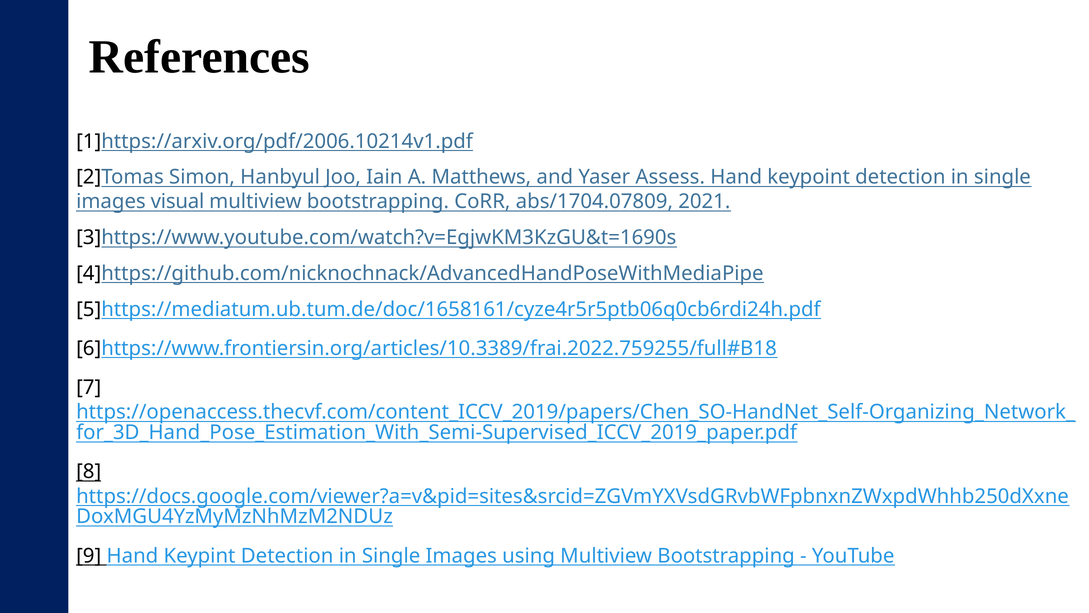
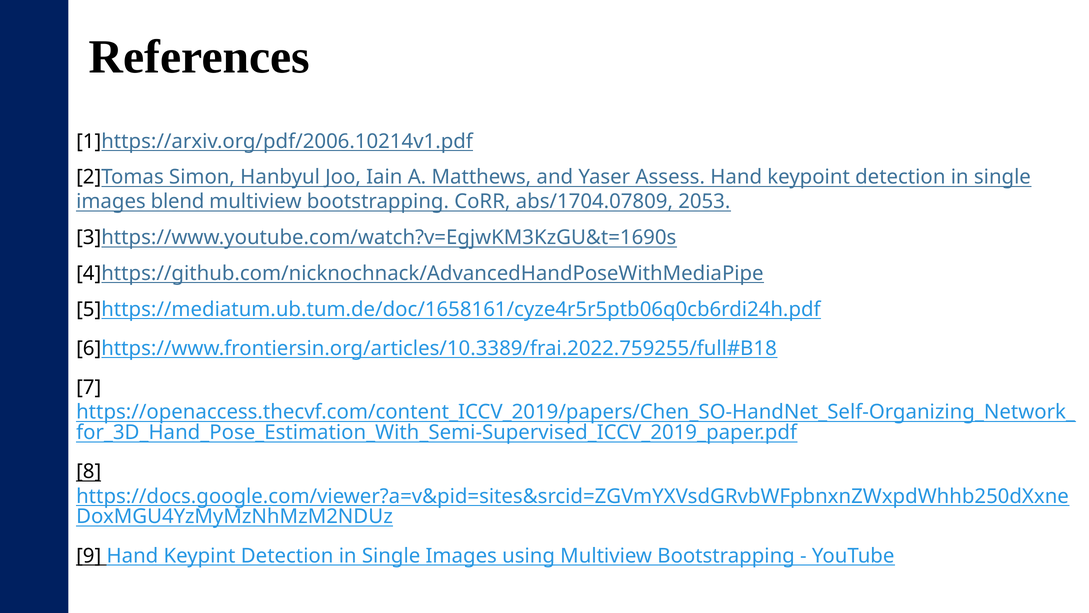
visual: visual -> blend (178, 202)
2021: 2021 -> 2053 (704, 202)
